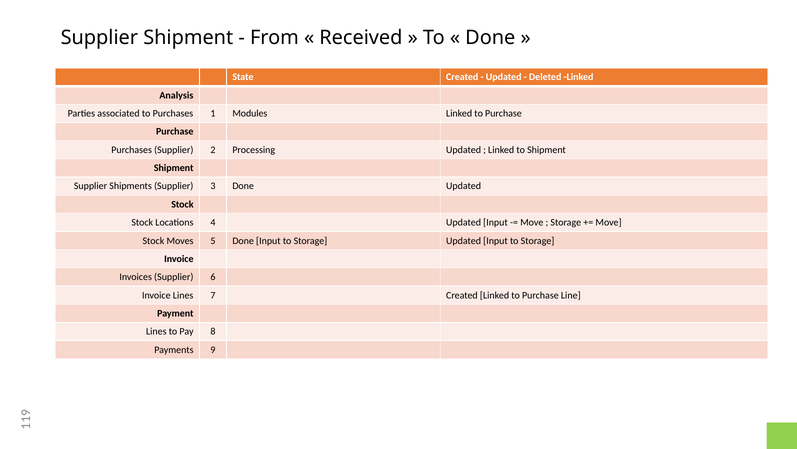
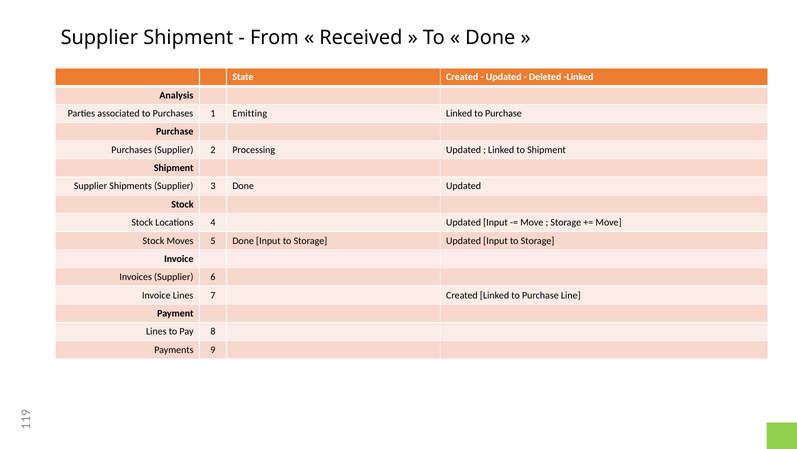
Modules: Modules -> Emitting (250, 113)
